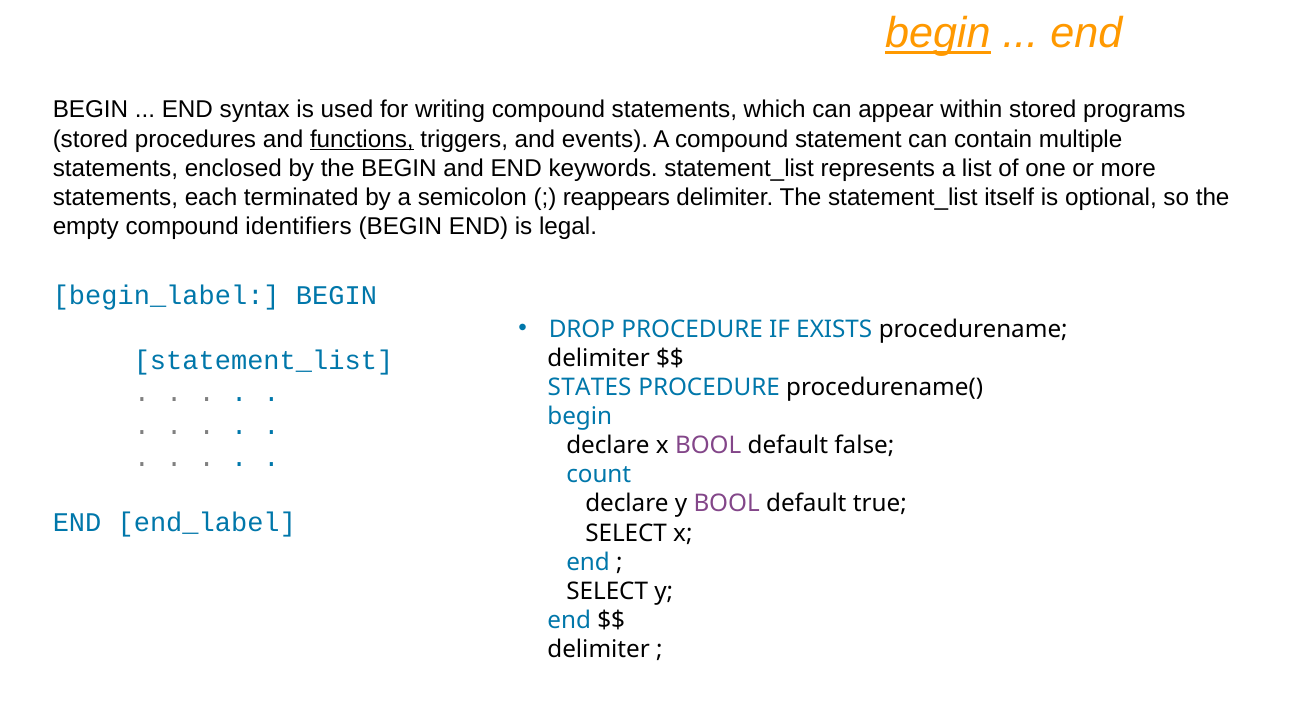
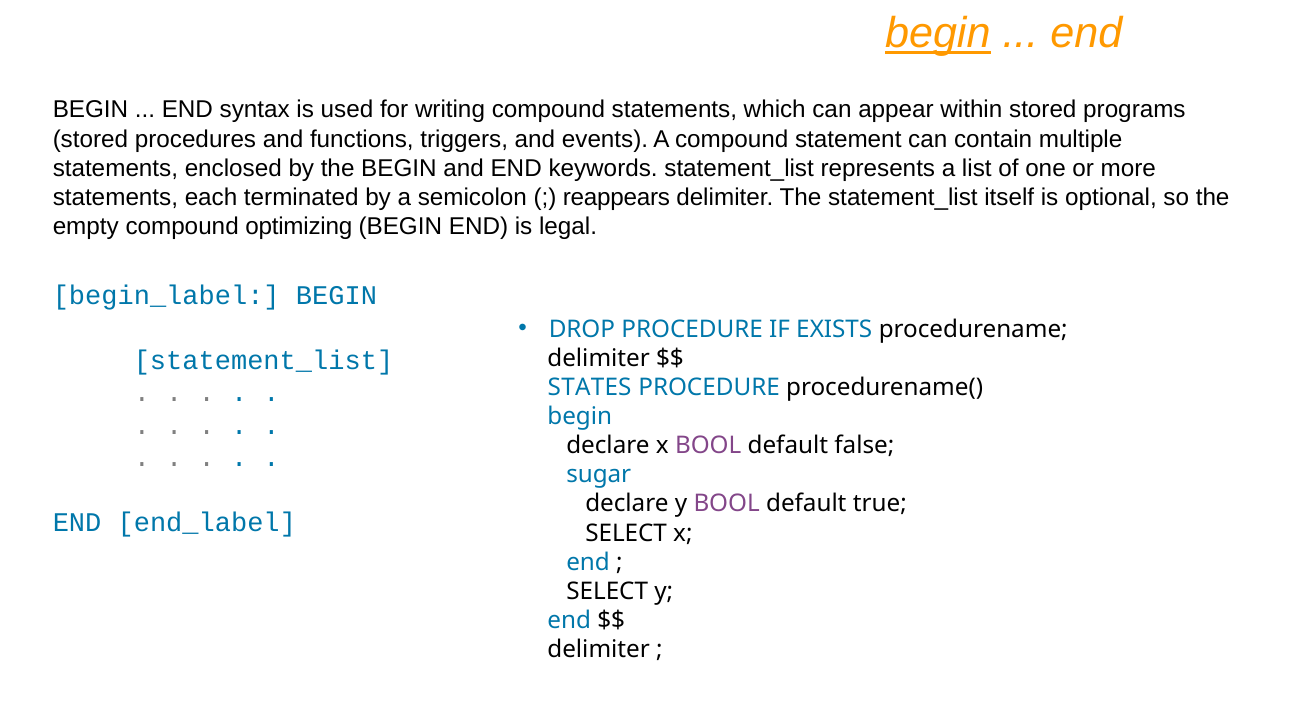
functions underline: present -> none (362, 139)
identifiers: identifiers -> optimizing (299, 226)
count: count -> sugar (599, 475)
